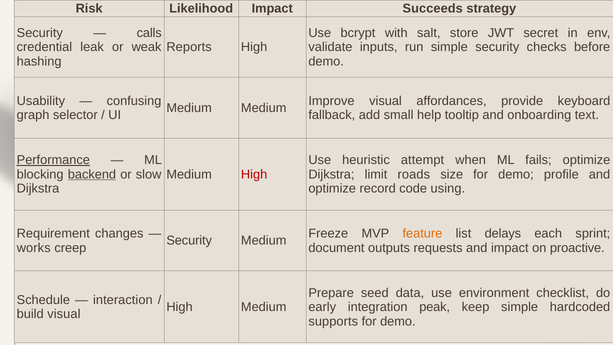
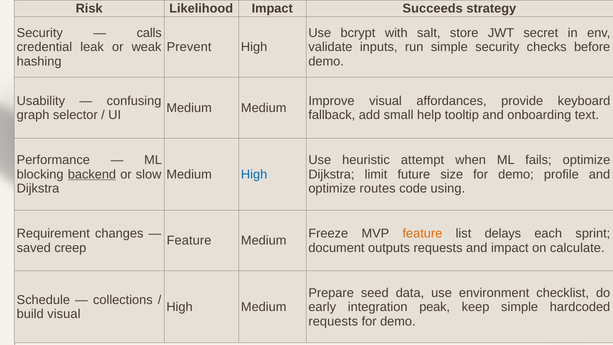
Reports: Reports -> Prevent (189, 47)
Performance underline: present -> none (53, 160)
High colour: red -> blue (254, 174)
roads: roads -> future (414, 174)
record: record -> routes (378, 188)
Security: Security -> Feature (189, 241)
works: works -> saved (34, 248)
proactive: proactive -> calculate (577, 248)
interaction: interaction -> collections (123, 300)
supports: supports -> requests (333, 321)
